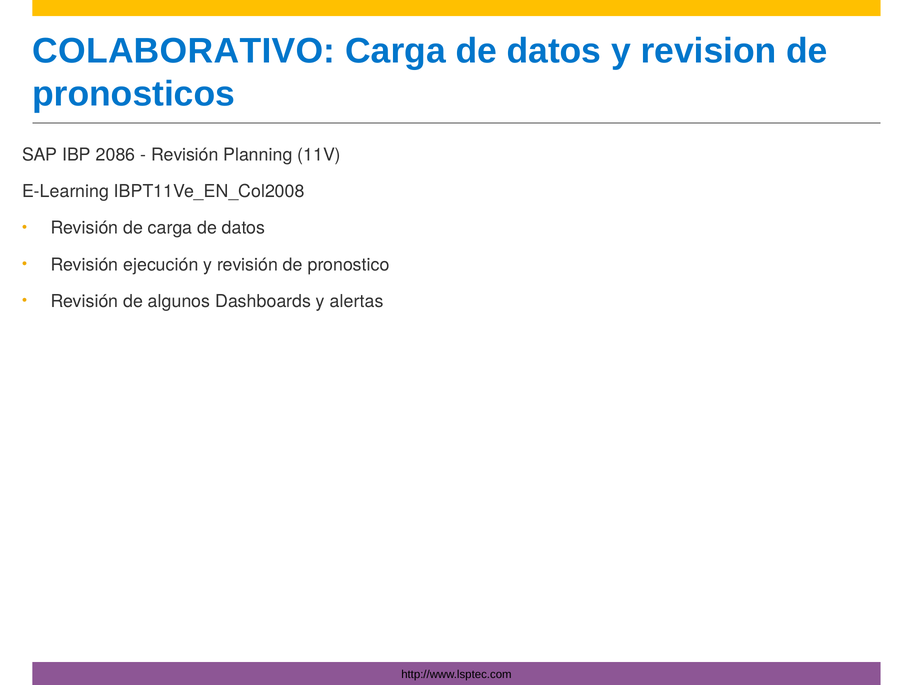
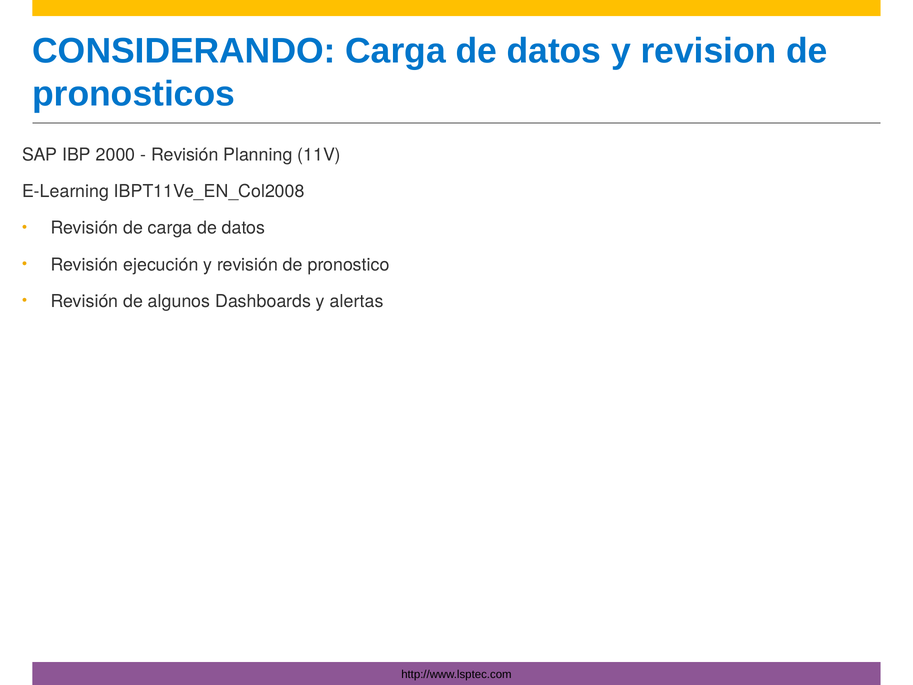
COLABORATIVO: COLABORATIVO -> CONSIDERANDO (184, 51)
2086: 2086 -> 2000 (116, 155)
